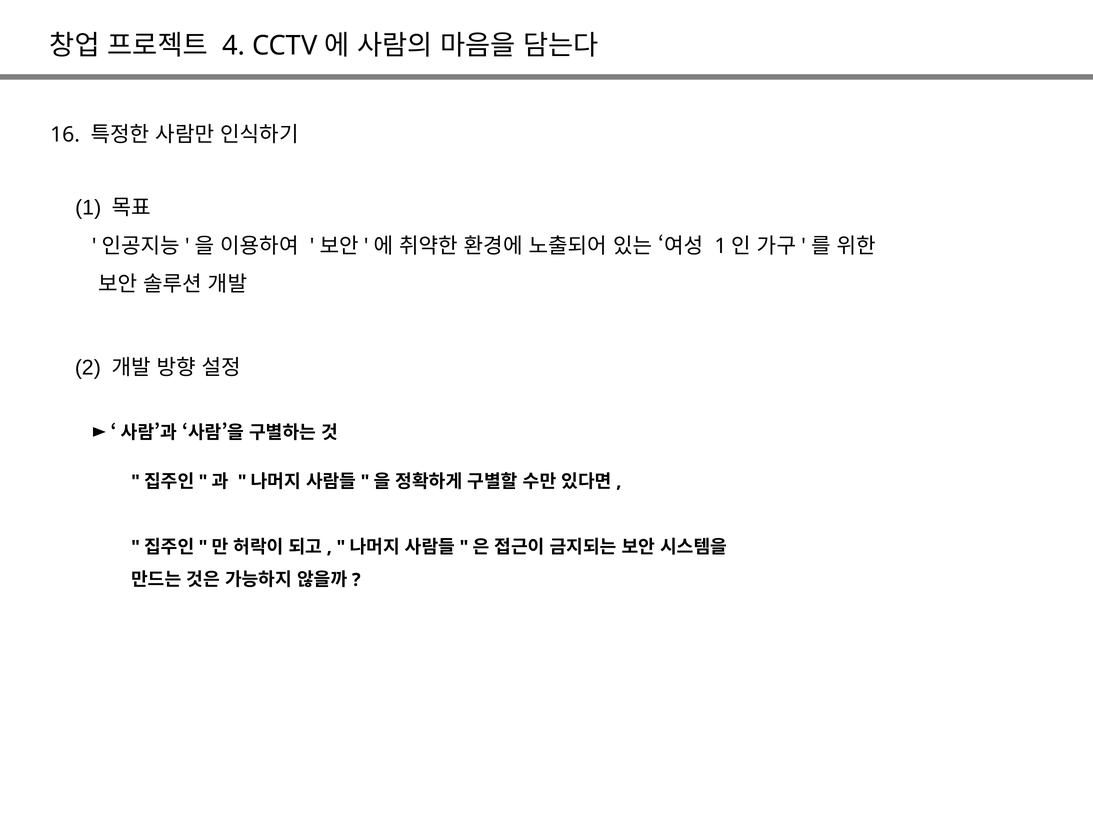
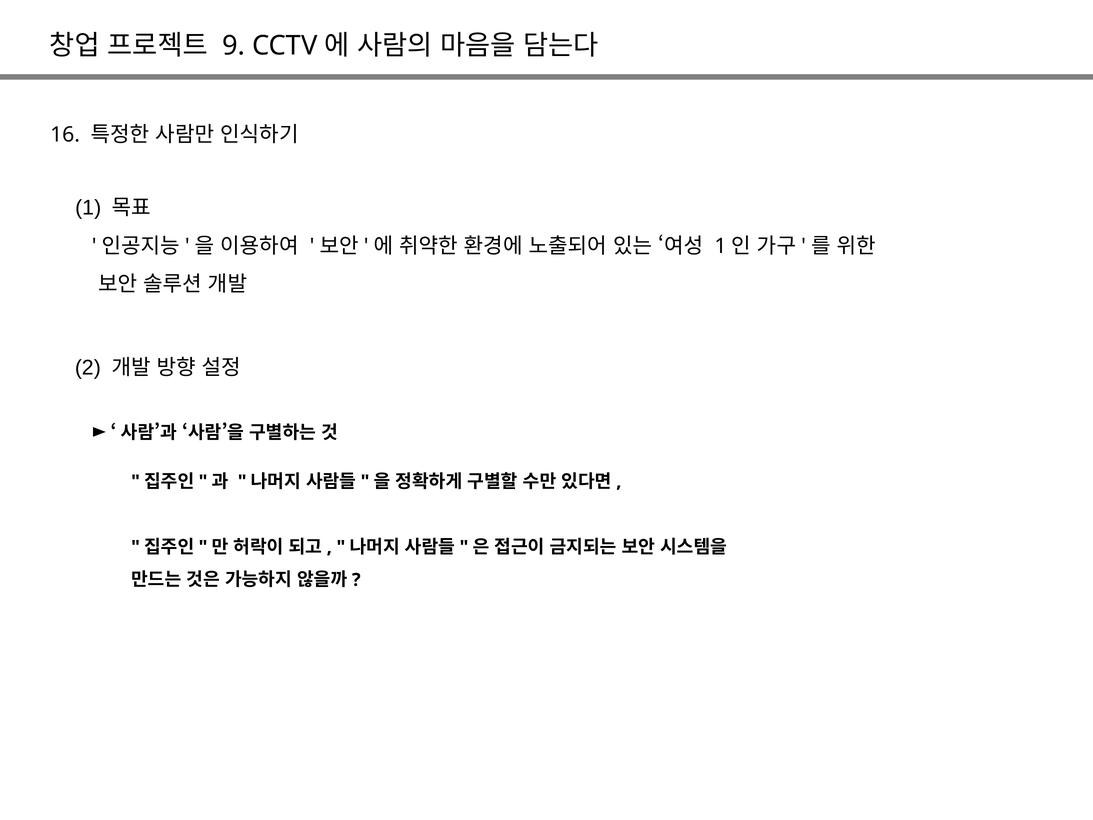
4: 4 -> 9 (234, 46)
